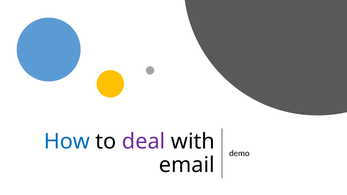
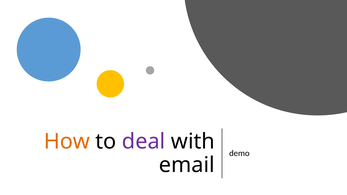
How colour: blue -> orange (67, 142)
